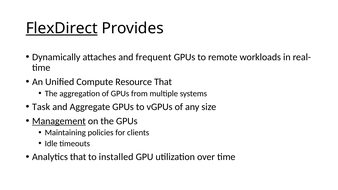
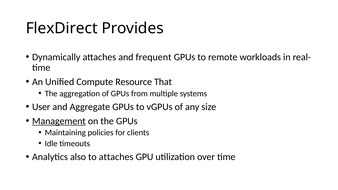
FlexDirect underline: present -> none (62, 28)
Task: Task -> User (41, 107)
Analytics that: that -> also (78, 157)
to installed: installed -> attaches (116, 157)
